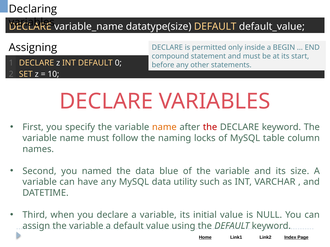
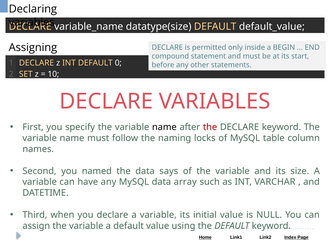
name colour: orange -> black (164, 127)
blue: blue -> says (169, 171)
utility: utility -> array (185, 182)
